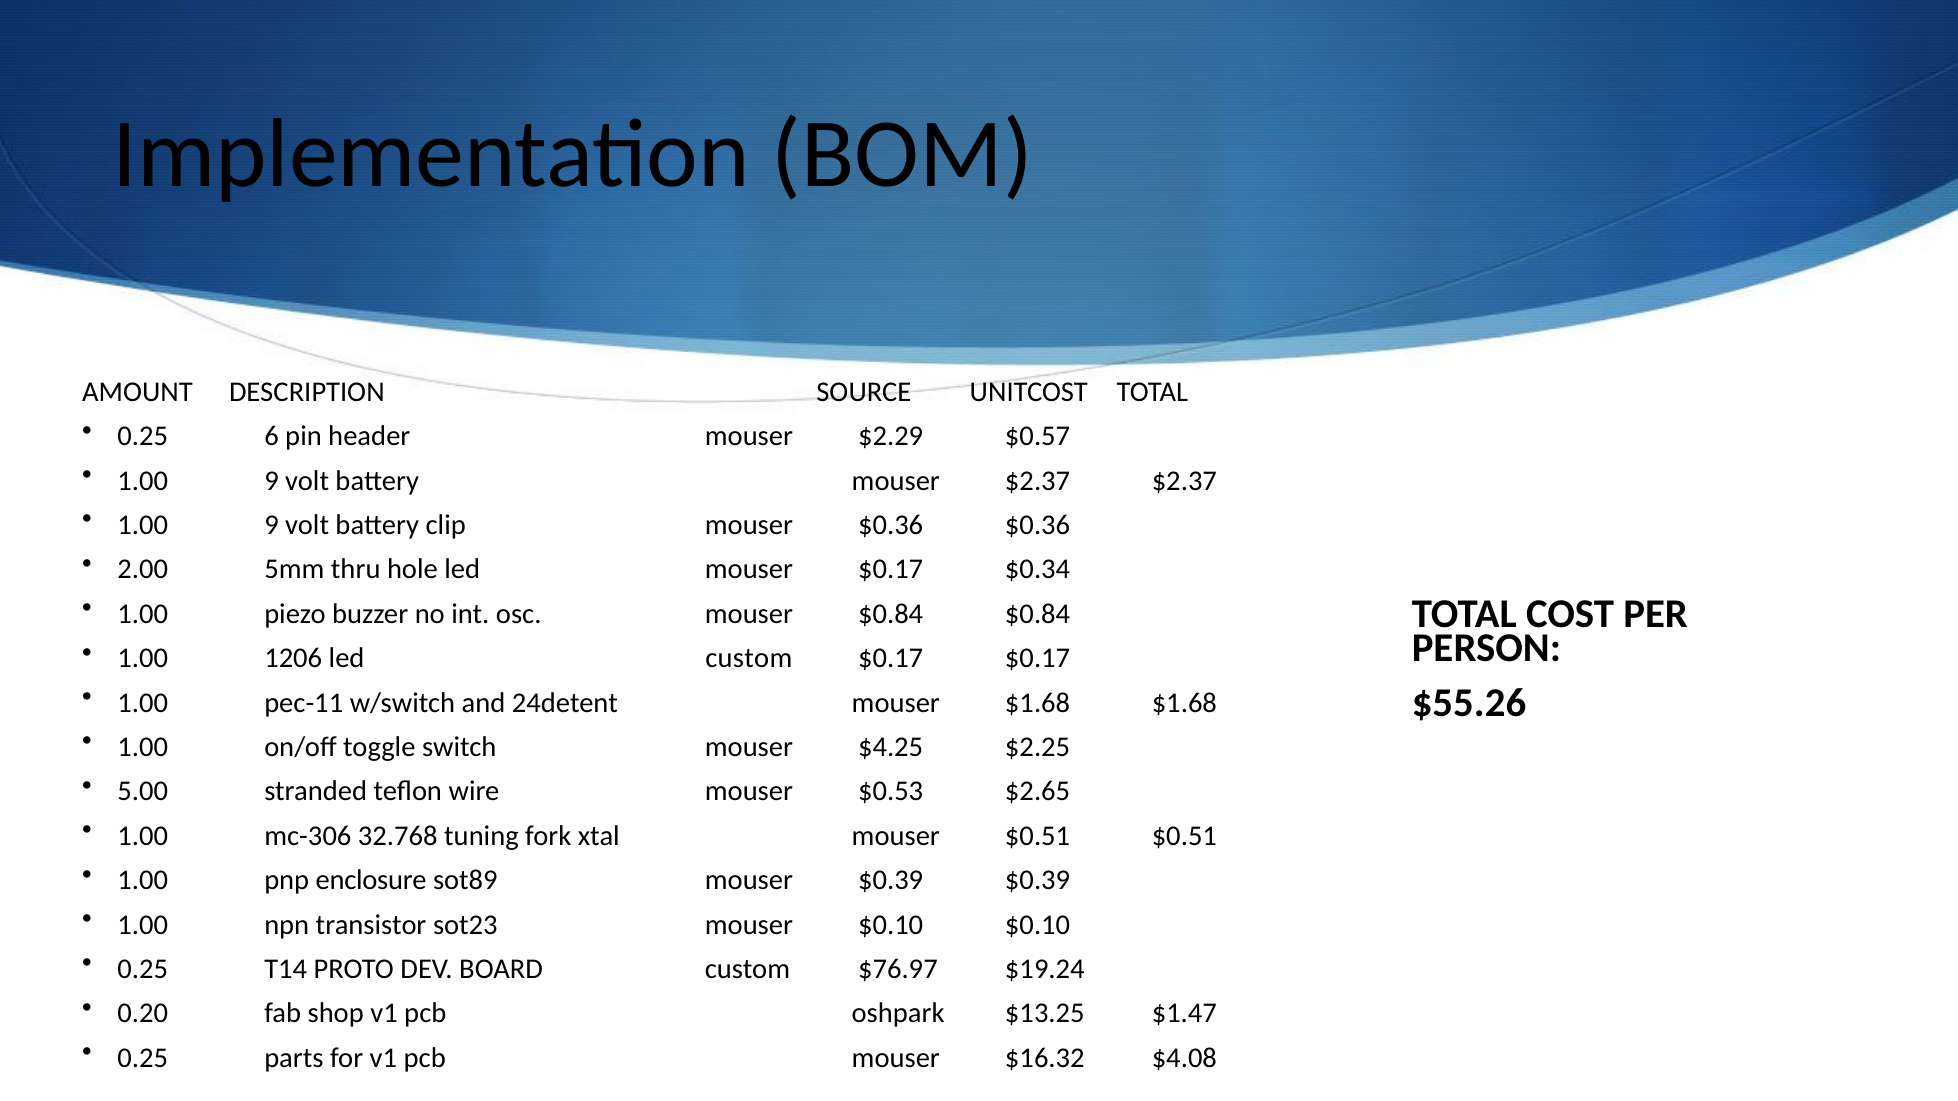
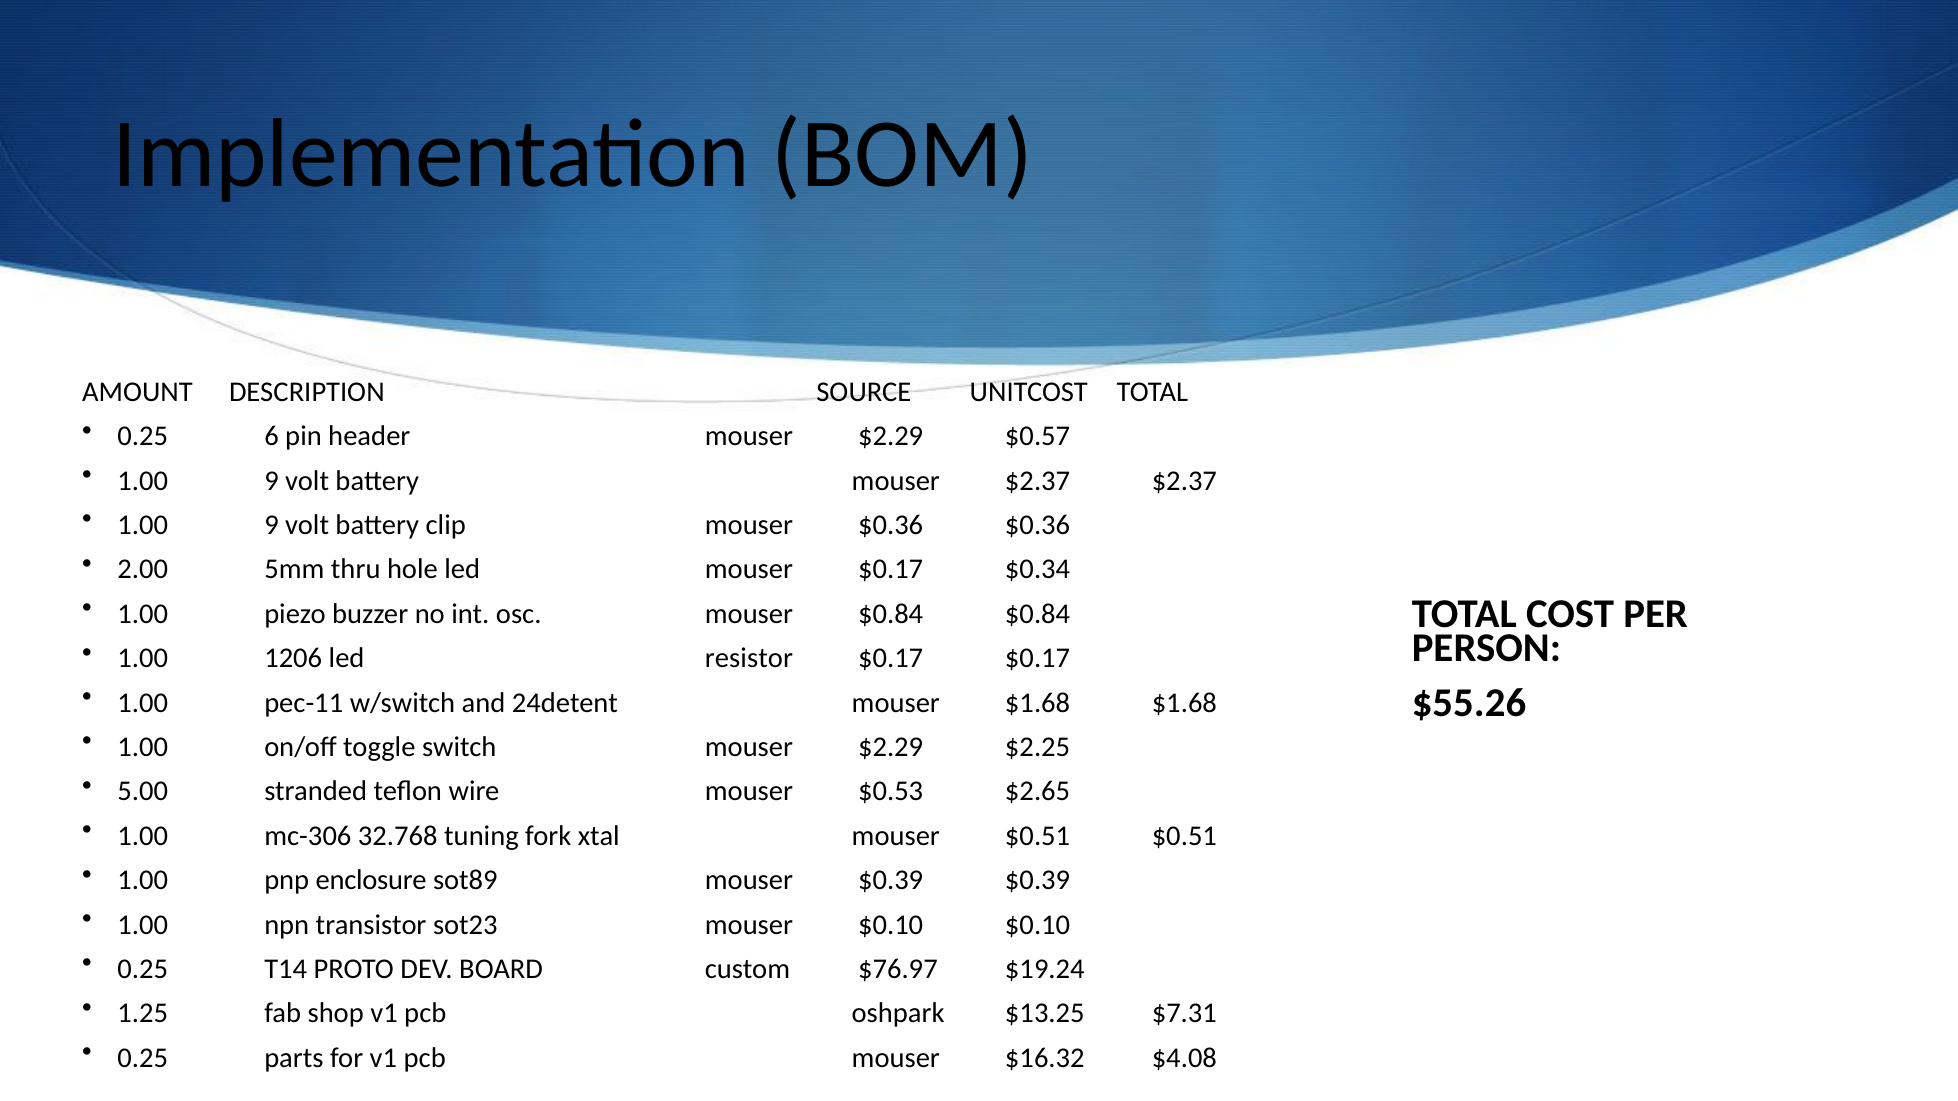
led custom: custom -> resistor (749, 659)
switch mouser $4.25: $4.25 -> $2.29 (891, 747)
0.20: 0.20 -> 1.25 (143, 1014)
$1.47: $1.47 -> $7.31 (1184, 1014)
